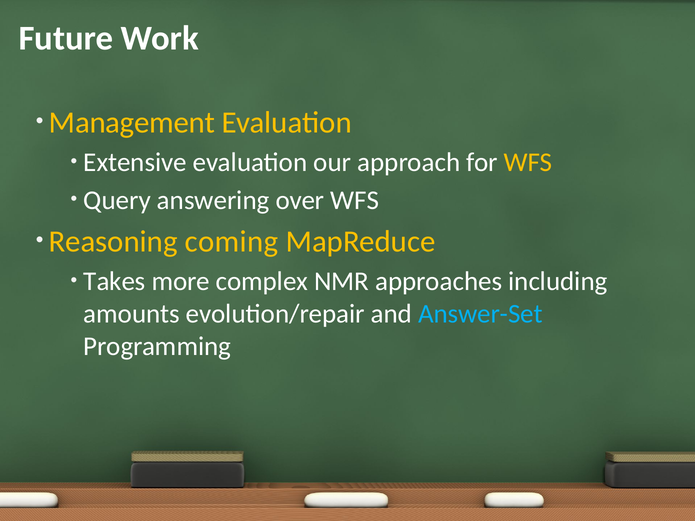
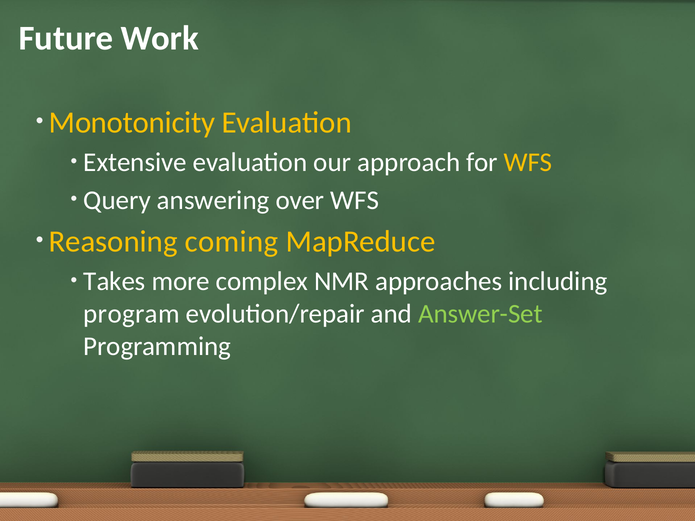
Management: Management -> Monotonicity (132, 123)
amounts: amounts -> program (132, 314)
Answer-Set colour: light blue -> light green (480, 314)
